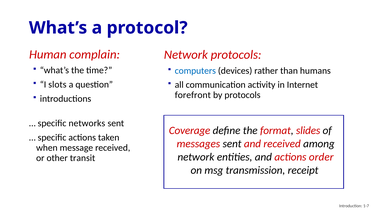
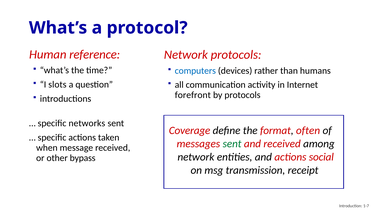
complain: complain -> reference (95, 54)
slides: slides -> often (308, 130)
sent colour: black -> green (232, 144)
order: order -> social (321, 157)
transit: transit -> bypass (83, 158)
